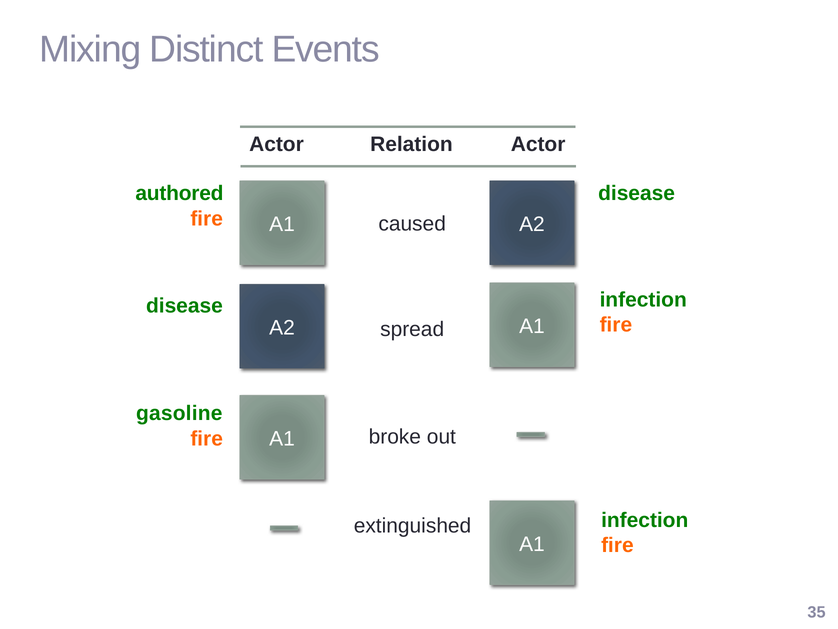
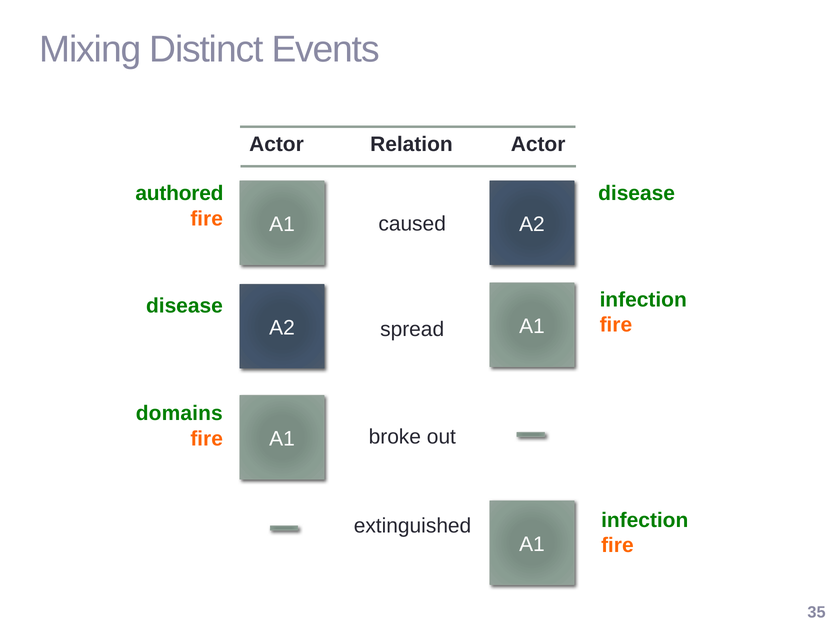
gasoline: gasoline -> domains (179, 413)
